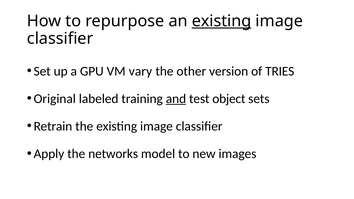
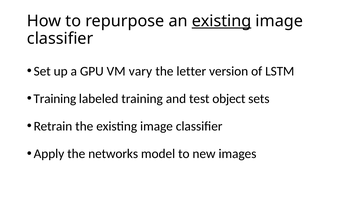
other: other -> letter (191, 71)
TRIES: TRIES -> LSTM (280, 71)
Original: Original -> Training (55, 99)
and underline: present -> none (176, 99)
